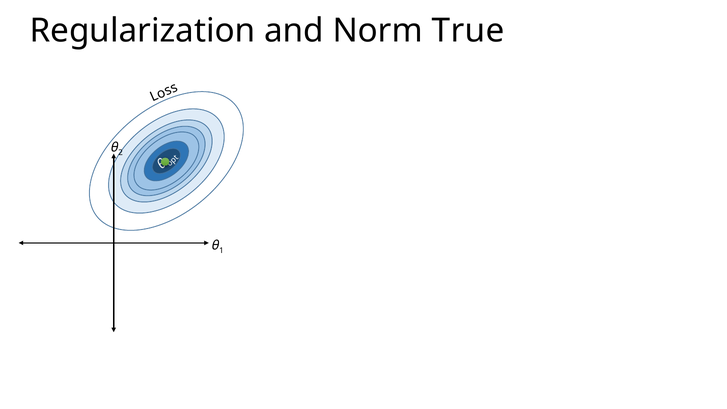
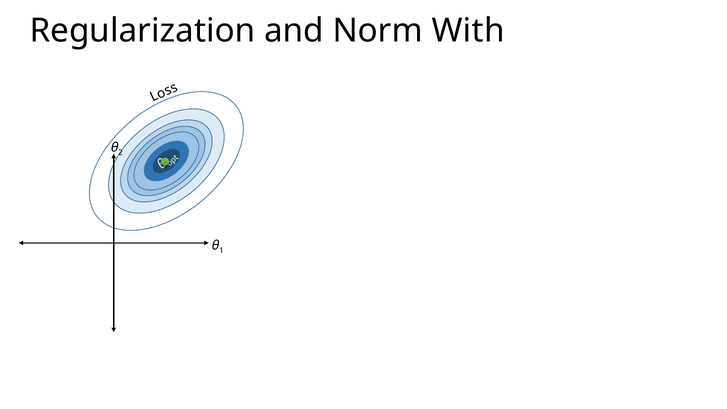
True: True -> With (468, 31)
